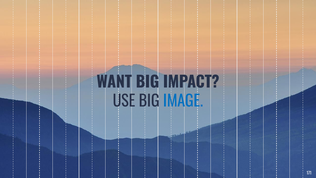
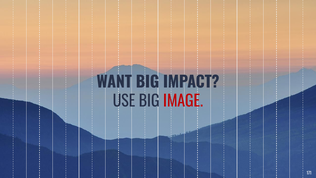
IMAGE colour: blue -> red (183, 101)
